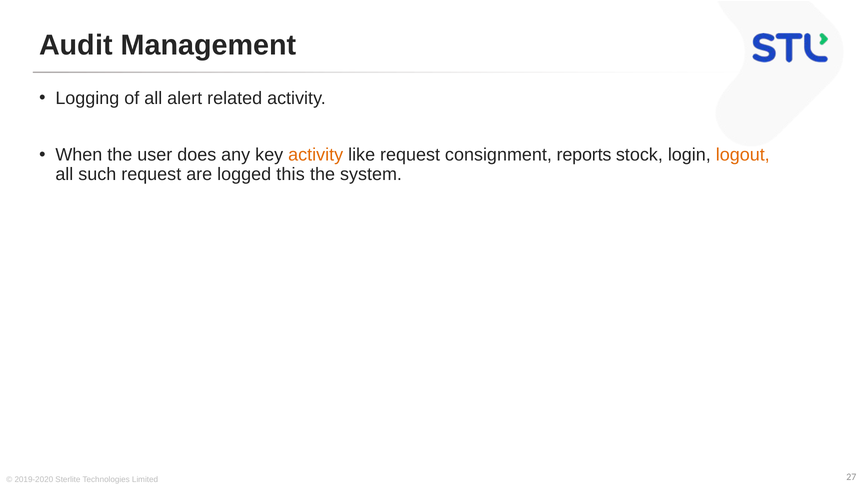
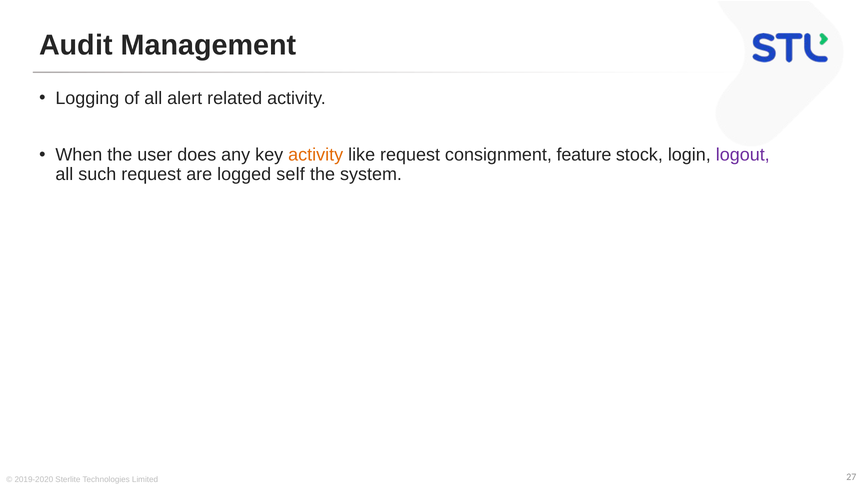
reports: reports -> feature (584, 155)
logout colour: orange -> purple (743, 155)
this: this -> self (291, 174)
